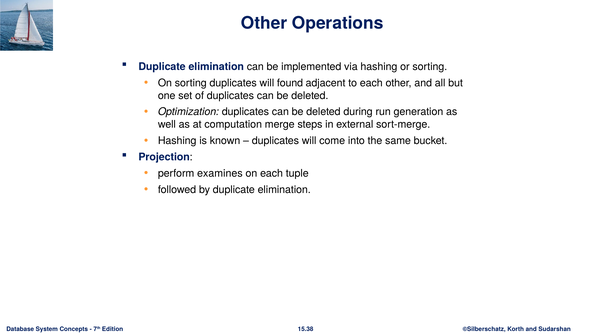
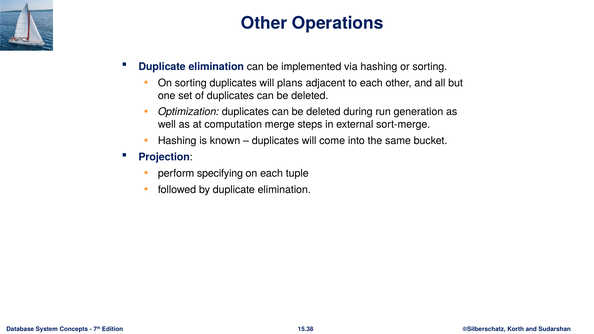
found: found -> plans (290, 83)
examines: examines -> specifying (220, 173)
